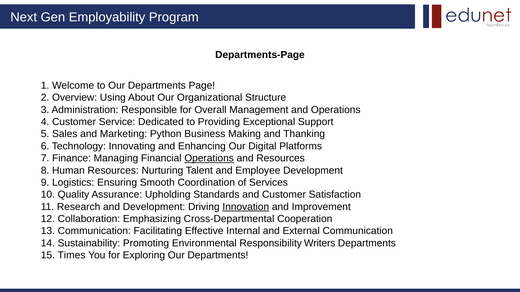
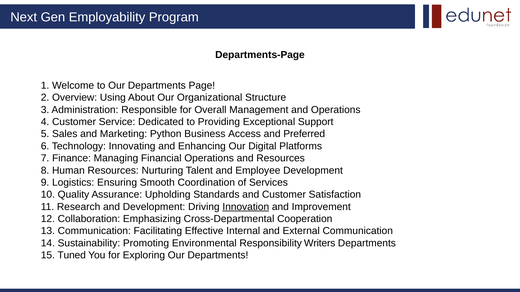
Making: Making -> Access (245, 134)
Thanking: Thanking -> Preferred (304, 134)
Operations underline: present -> none (209, 158)
Times: Times -> Tuned (72, 256)
